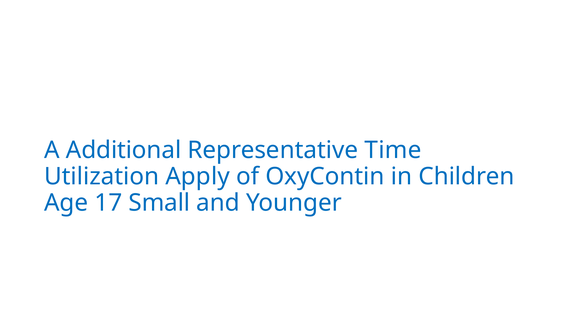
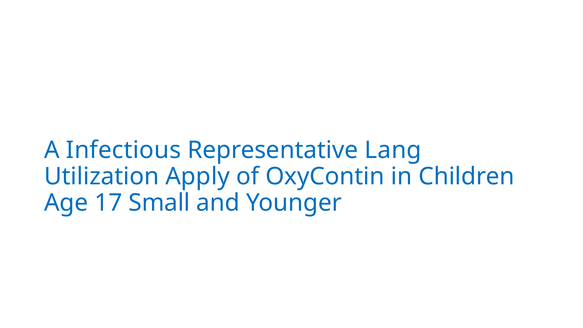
Additional: Additional -> Infectious (123, 150)
Time: Time -> Lang (393, 150)
